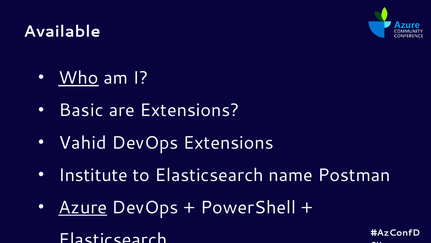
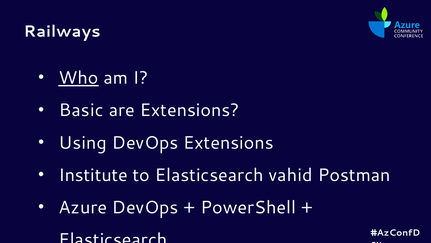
Available: Available -> Railways (62, 31)
Vahid: Vahid -> Using (83, 142)
name: name -> vahid (291, 175)
Azure underline: present -> none (83, 207)
